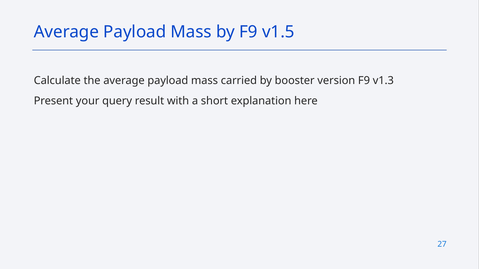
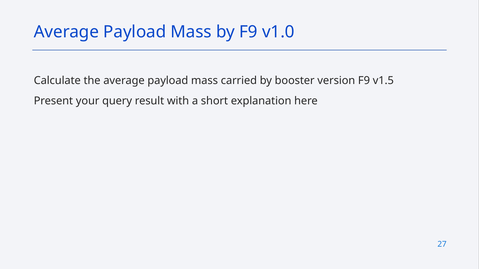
v1.5: v1.5 -> v1.0 (278, 32)
v1.3: v1.3 -> v1.5 (383, 81)
